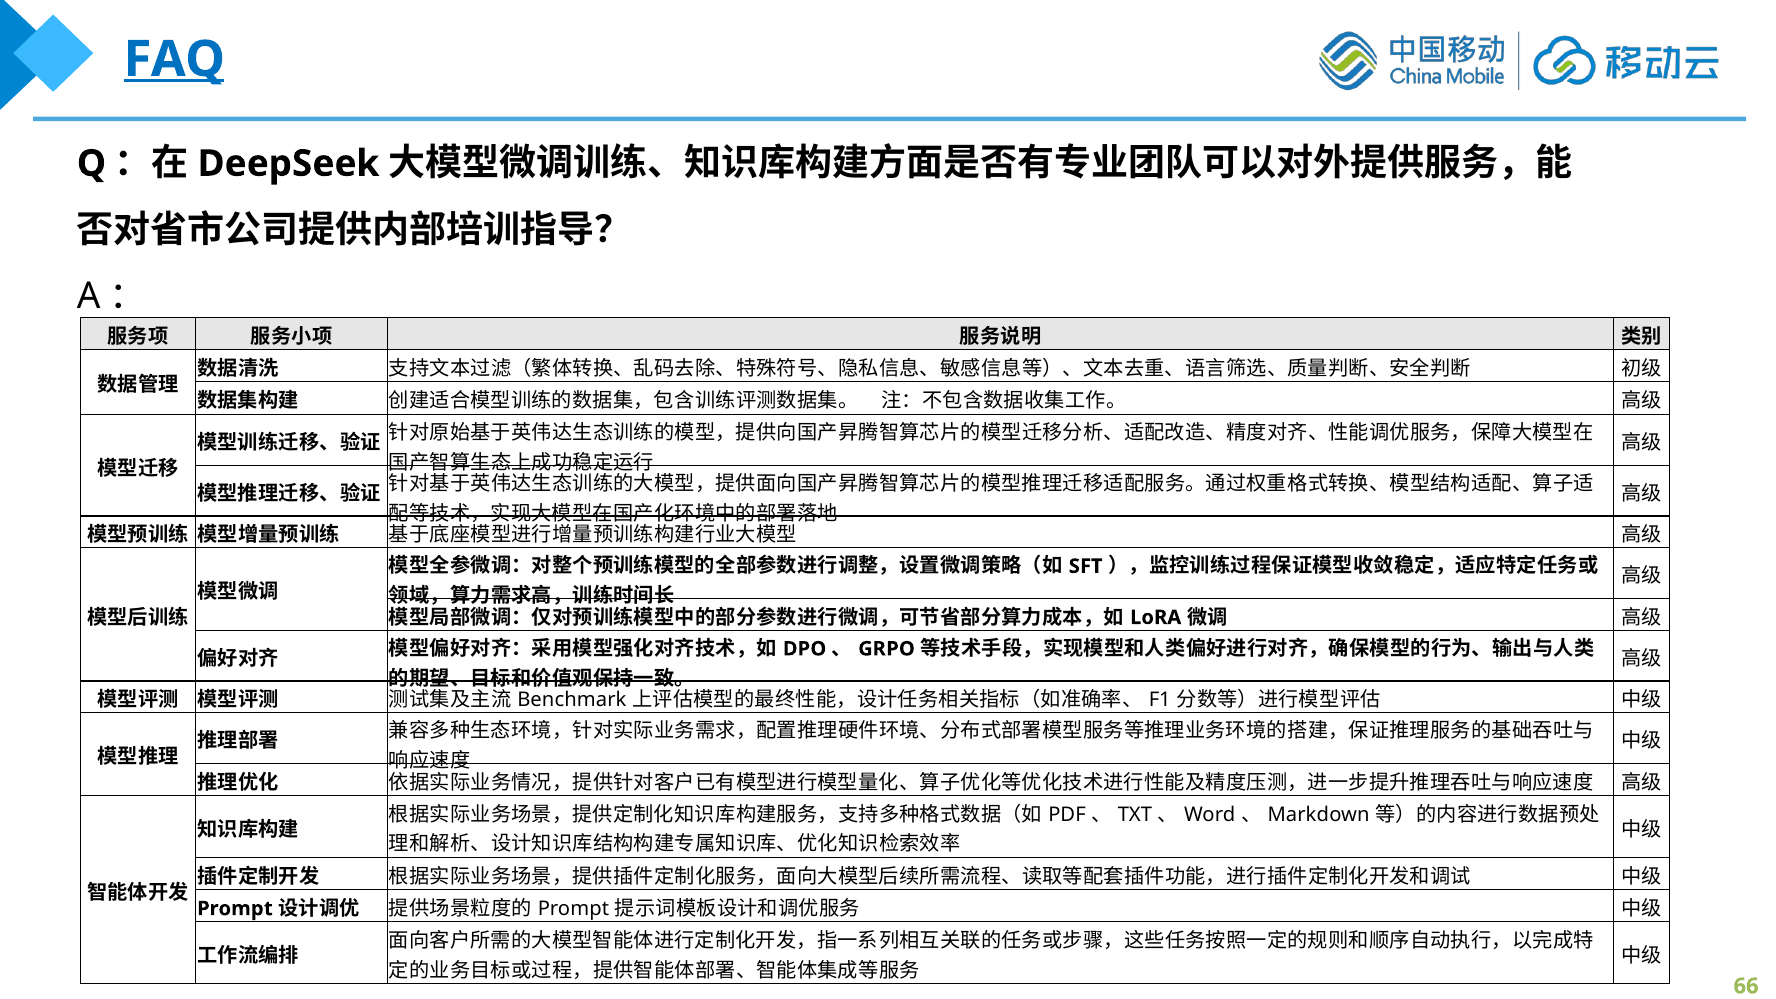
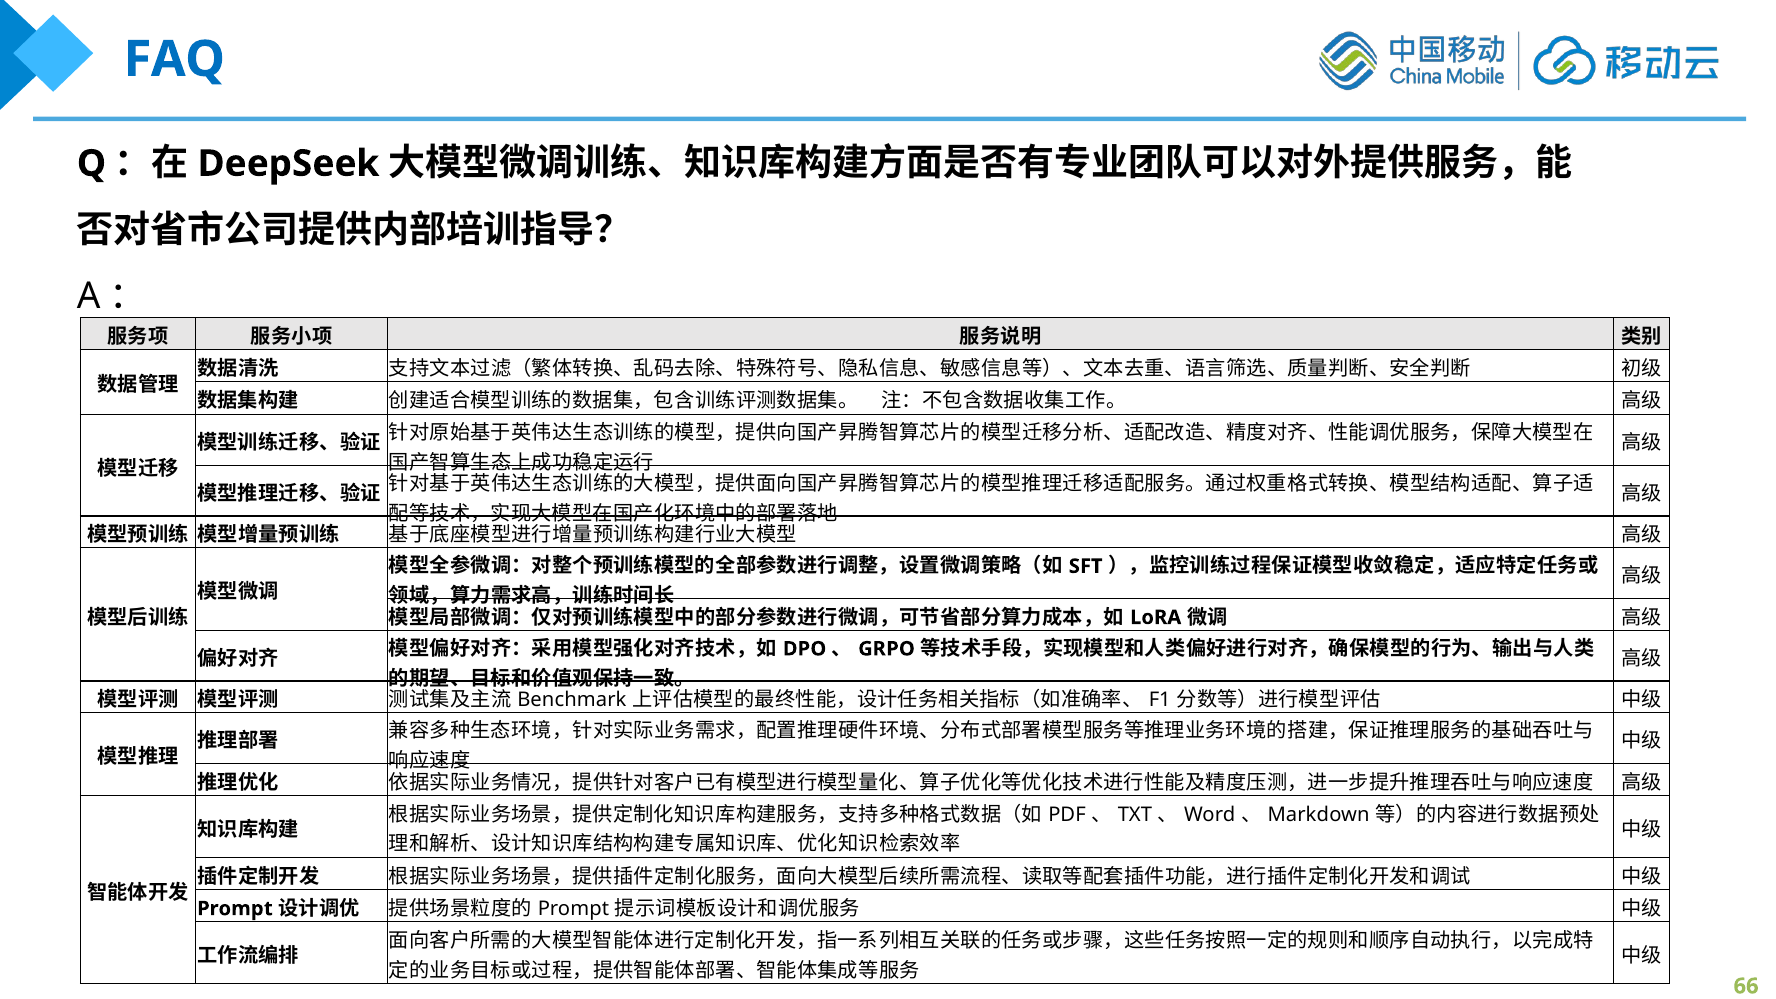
FAQ underline: present -> none (174, 59)
